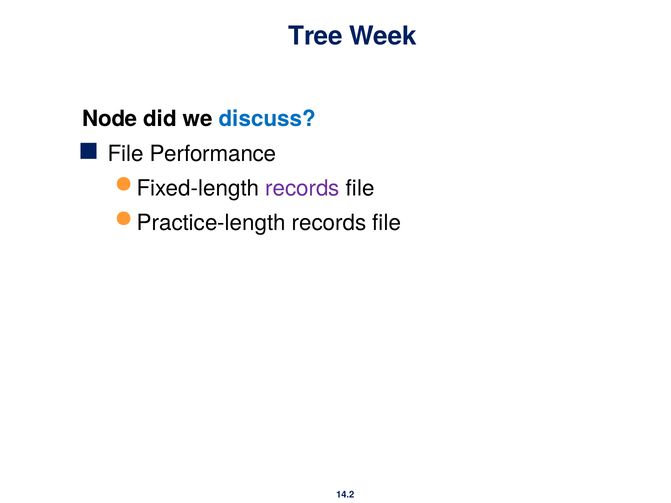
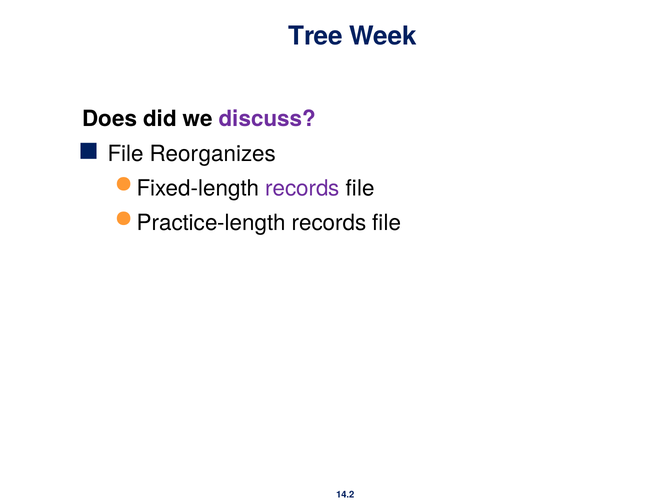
Node: Node -> Does (110, 119)
discuss colour: blue -> purple (267, 119)
Performance: Performance -> Reorganizes (213, 154)
